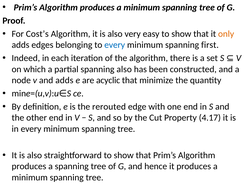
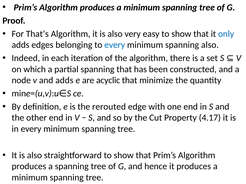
Cost’s: Cost’s -> That’s (37, 34)
only colour: orange -> blue (226, 34)
spanning first: first -> also (210, 45)
spanning also: also -> that (124, 69)
